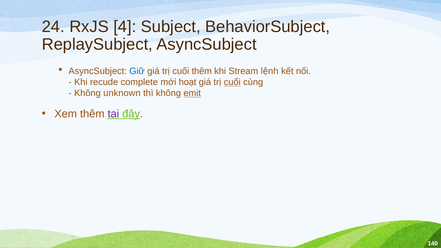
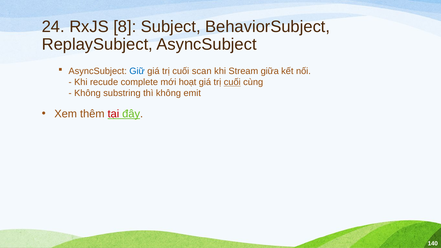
4: 4 -> 8 (125, 27)
cuối thêm: thêm -> scan (202, 71)
lệnh: lệnh -> giữa (270, 71)
unknown: unknown -> substring (122, 93)
emit underline: present -> none (192, 93)
tại colour: purple -> red (113, 114)
